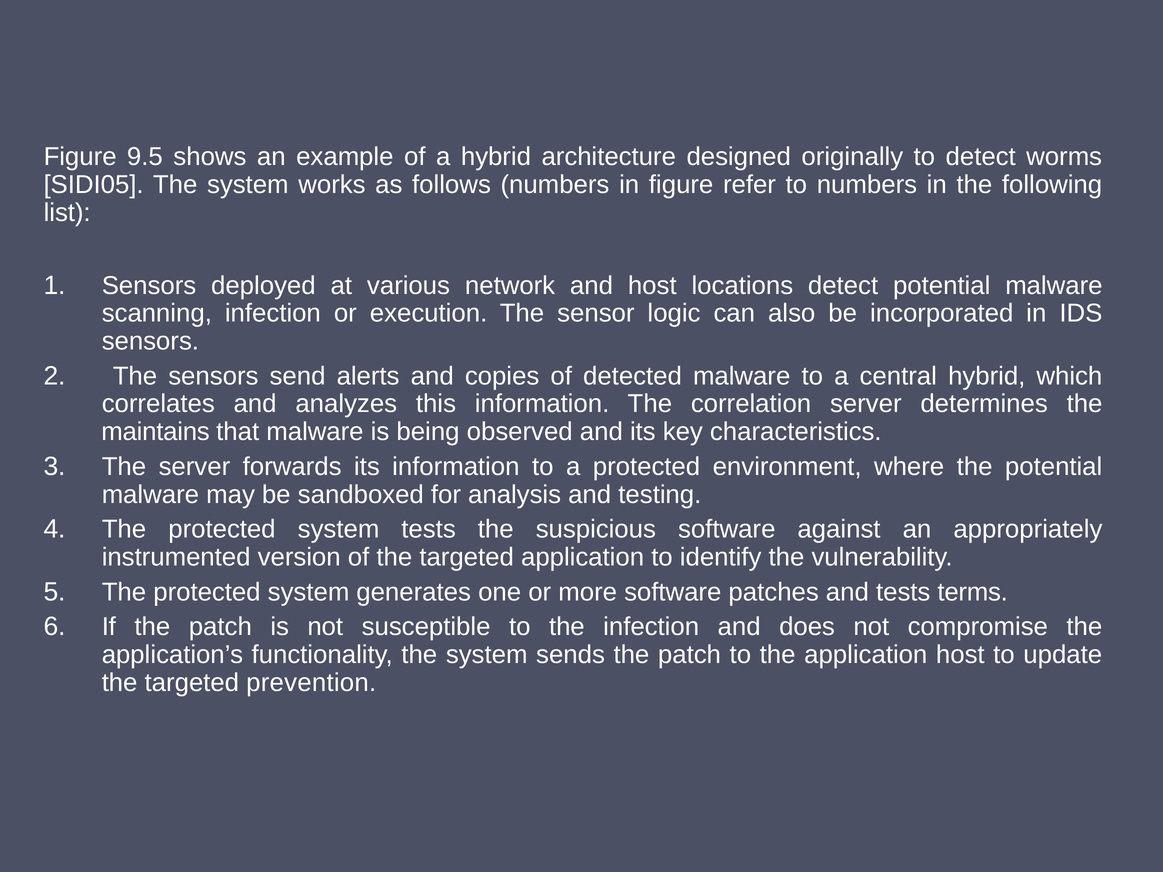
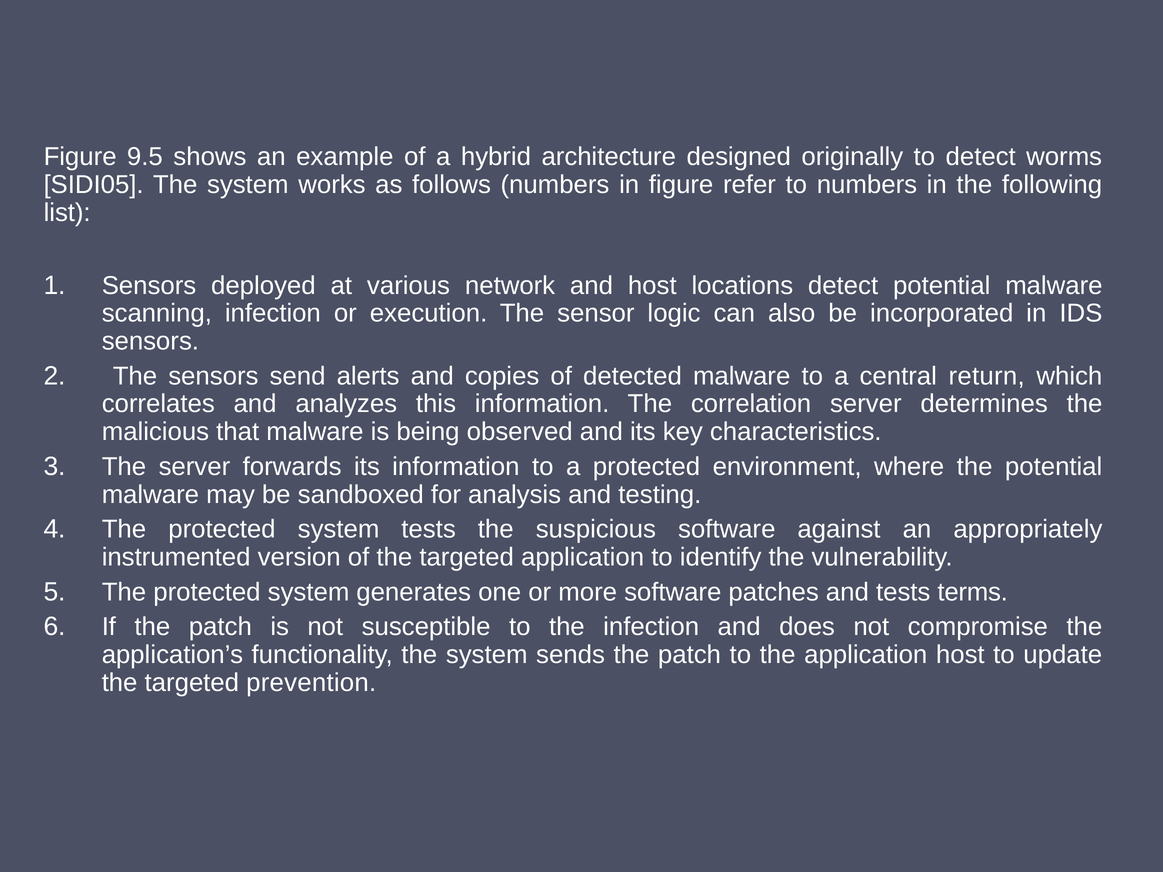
central hybrid: hybrid -> return (987, 376)
maintains: maintains -> malicious (155, 432)
